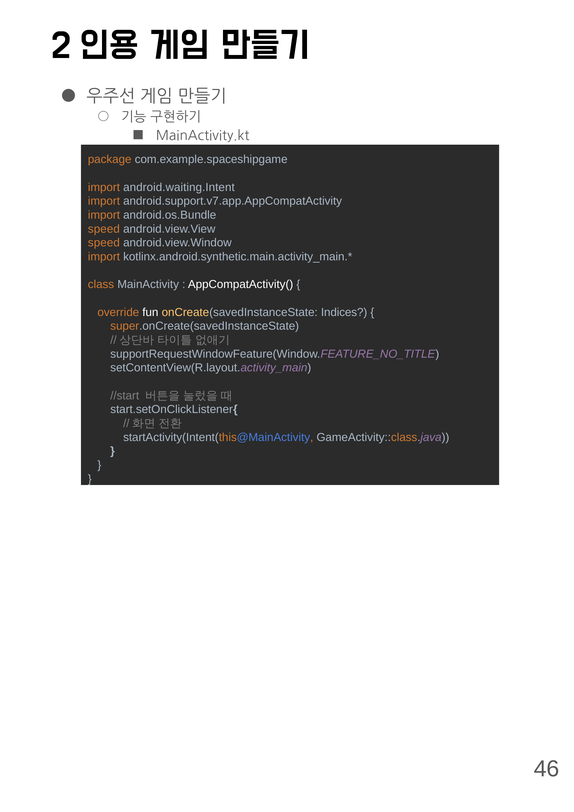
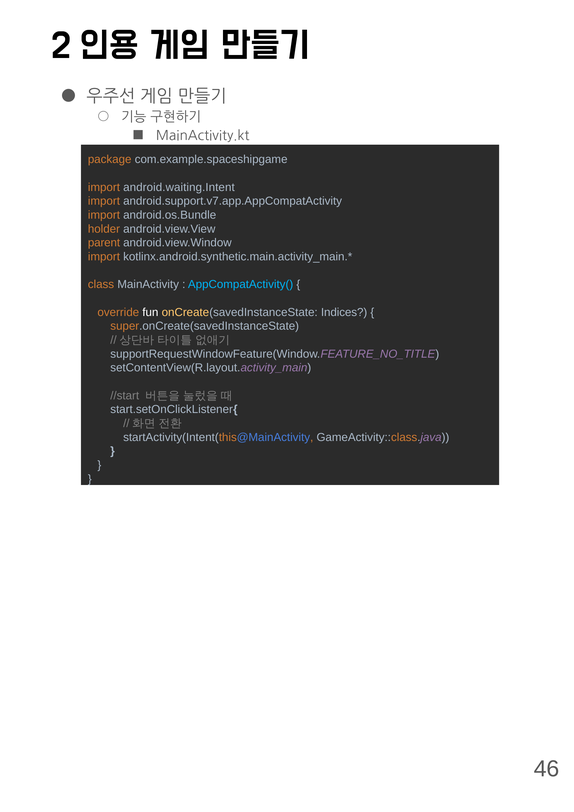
speed: speed -> holder (104, 229)
speed: speed -> parent (104, 243)
AppCompatActivity( colour: white -> light blue (241, 284)
